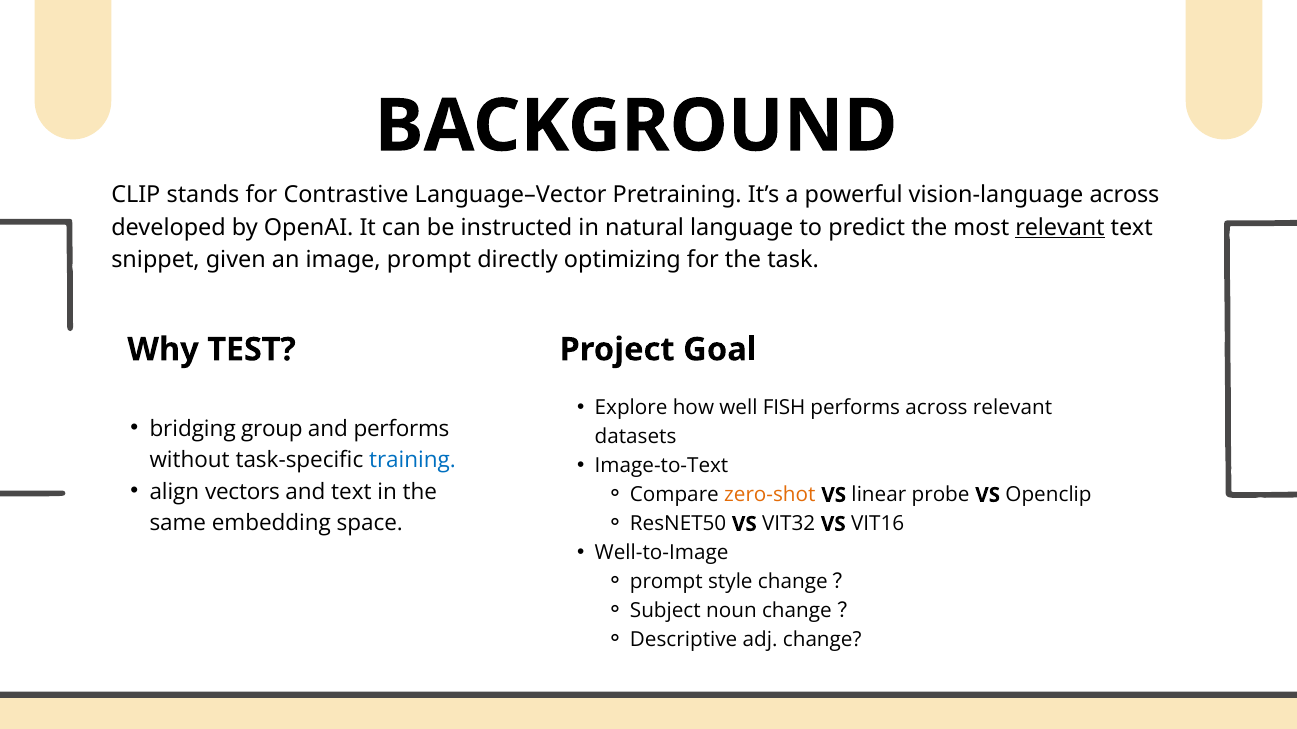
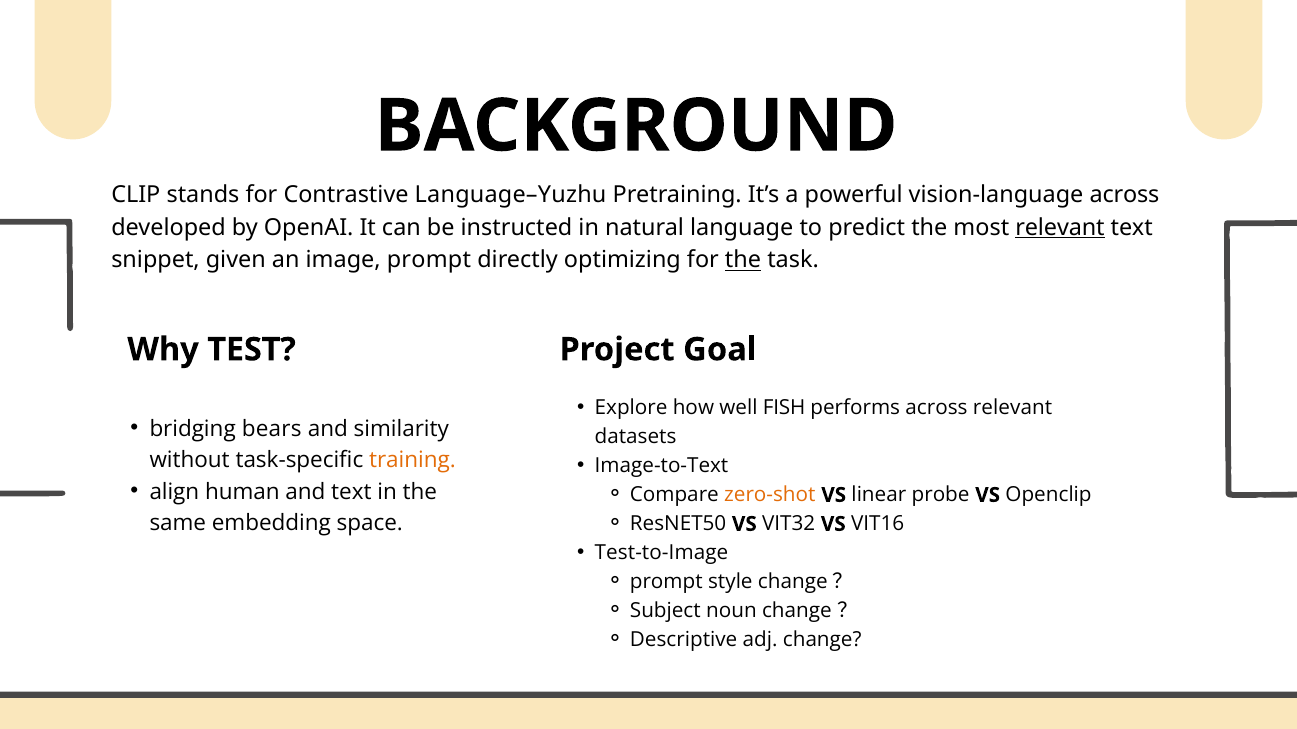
Language–Vector: Language–Vector -> Language–Yuzhu (511, 195)
the underline: none -> present (743, 260)
group: group -> bears (272, 429)
and performs: performs -> similarity (401, 429)
training colour: blue -> orange (412, 461)
vectors: vectors -> human (242, 492)
Well-to-Image: Well-to-Image -> Test-to-Image (661, 553)
